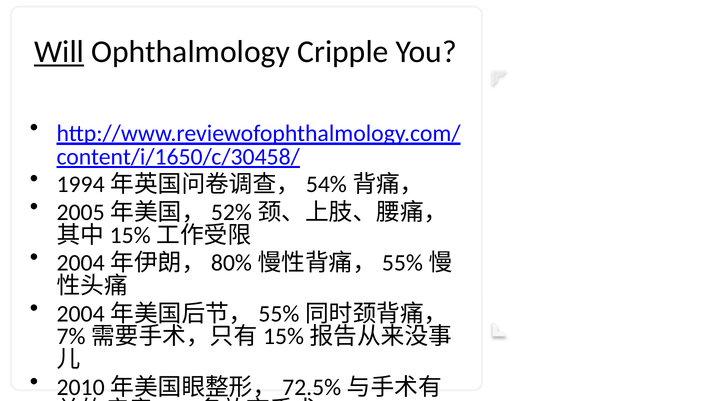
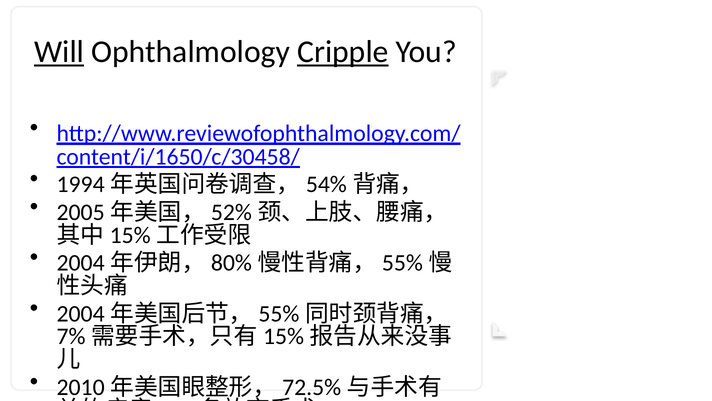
Cripple underline: none -> present (343, 52)
